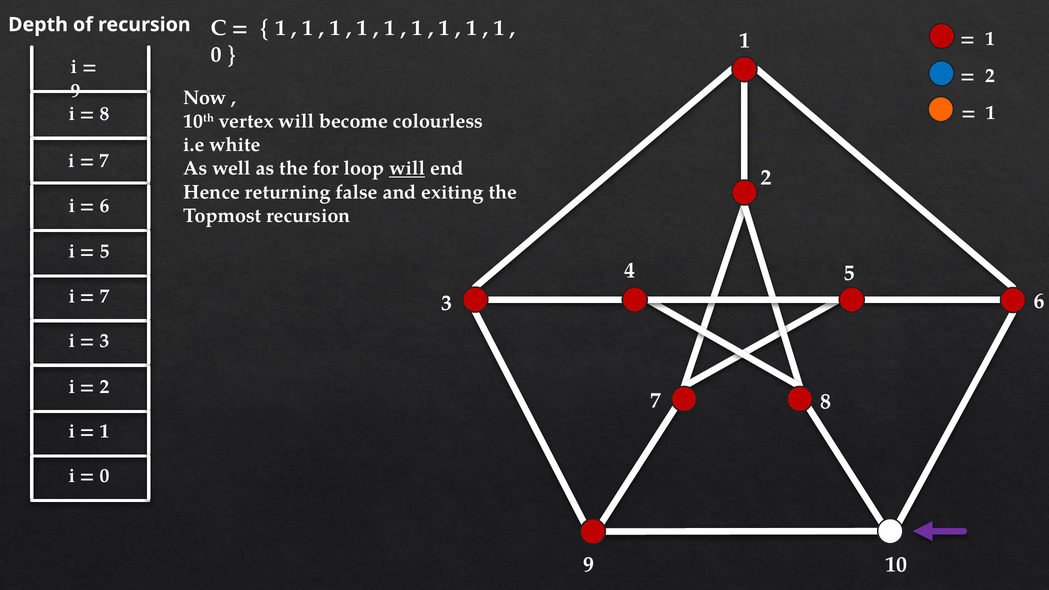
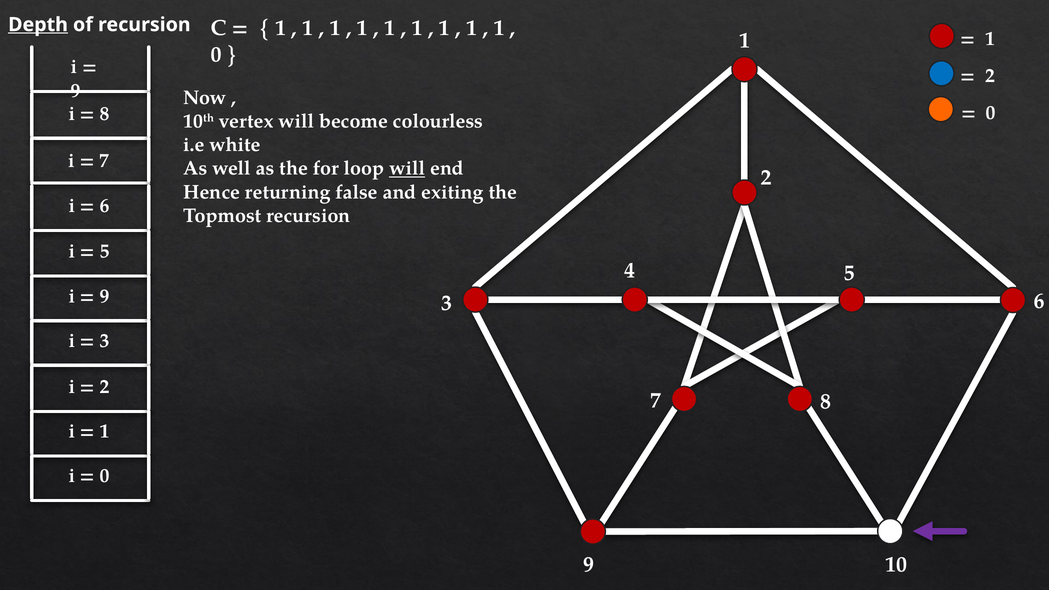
Depth underline: none -> present (38, 25)
1: 1 -> 0 (991, 113)
7: 7 -> 9 (105, 296)
